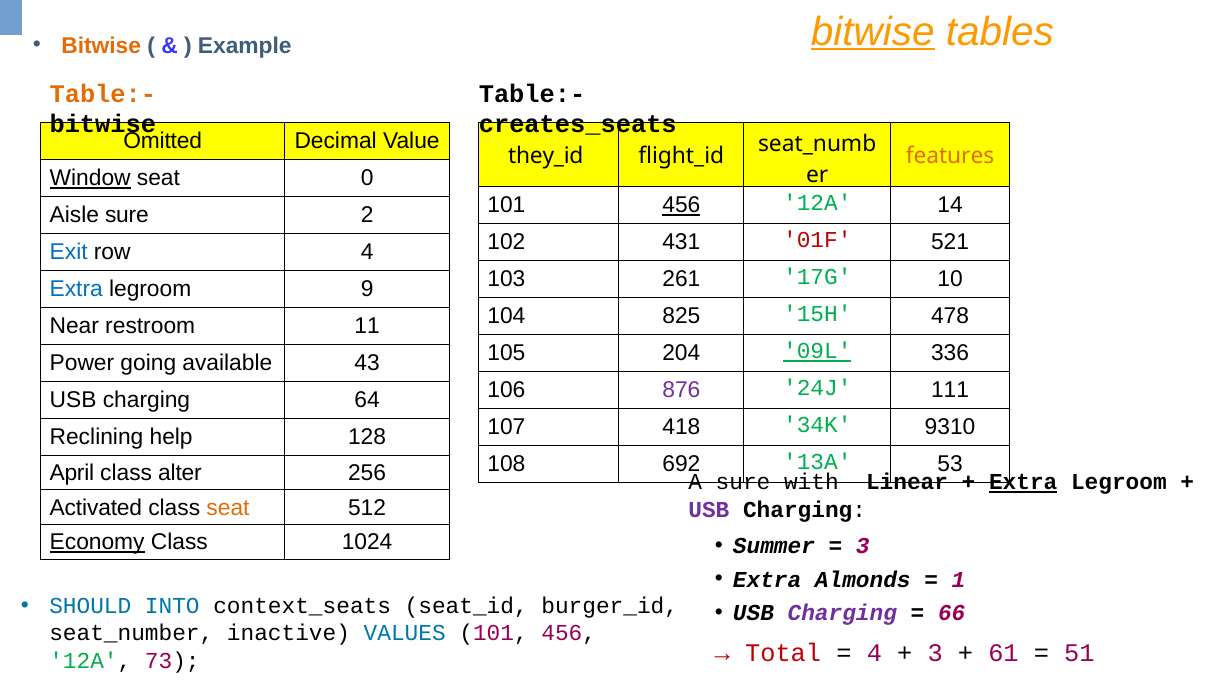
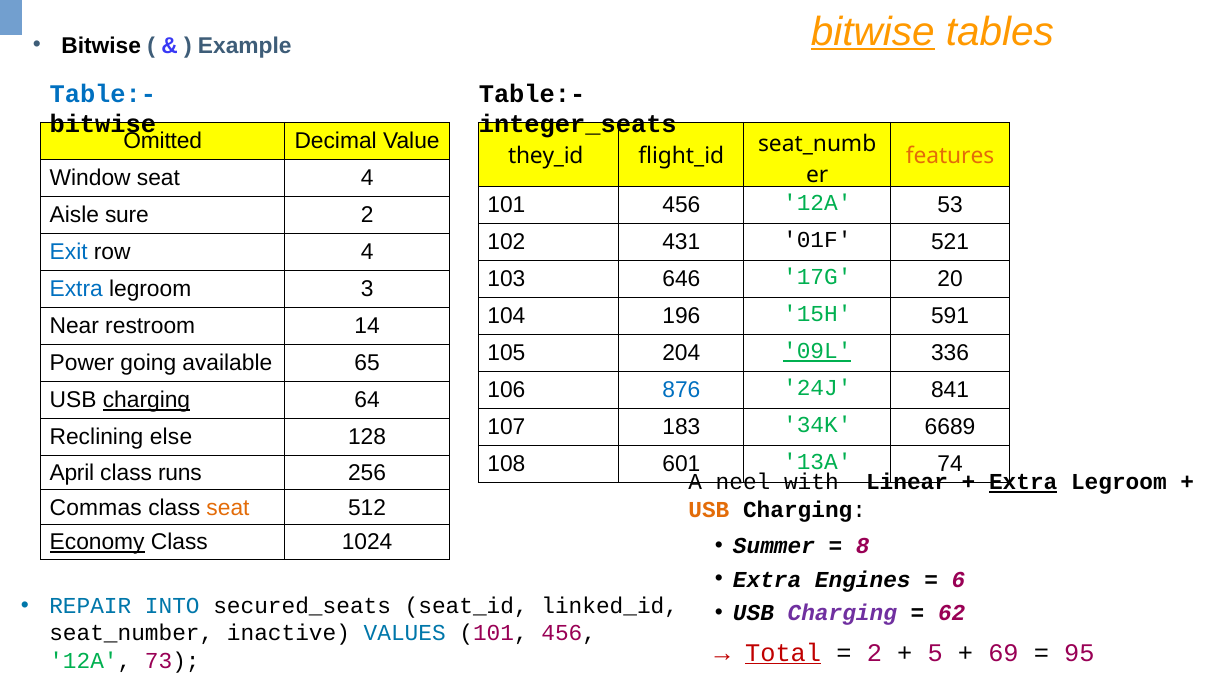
Bitwise colour: orange -> black (101, 46)
Table:- colour: orange -> blue (103, 94)
creates_seats: creates_seats -> integer_seats (578, 124)
Window underline: present -> none (90, 178)
seat 0: 0 -> 4 (367, 178)
456 underline: present -> none (681, 205)
14: 14 -> 53 (950, 205)
01F colour: red -> black (817, 240)
261: 261 -> 646 (681, 279)
10: 10 -> 20 (950, 279)
9: 9 -> 3 (367, 289)
825: 825 -> 196 (681, 316)
478: 478 -> 591 (950, 316)
11: 11 -> 14 (367, 326)
43: 43 -> 65 (367, 363)
876 colour: purple -> blue (681, 390)
111: 111 -> 841 (950, 390)
charging underline: none -> present (146, 400)
418: 418 -> 183 (681, 427)
9310: 9310 -> 6689 (950, 427)
help: help -> else (171, 437)
692: 692 -> 601 (681, 464)
53: 53 -> 74 (950, 464)
alter: alter -> runs (180, 472)
A sure: sure -> neel (743, 482)
Activated: Activated -> Commas (96, 507)
USB colour: purple -> orange (709, 509)
3: 3 -> 8 (863, 546)
Almonds: Almonds -> Engines (863, 579)
1: 1 -> 6 (959, 579)
SHOULD: SHOULD -> REPAIR (90, 605)
context_seats: context_seats -> secured_seats (302, 605)
burger_id: burger_id -> linked_id (610, 605)
66: 66 -> 62 (952, 613)
Total underline: none -> present (783, 652)
4: 4 -> 2 (874, 652)
3: 3 -> 5 (935, 652)
61: 61 -> 69 (1003, 652)
51: 51 -> 95 (1079, 652)
